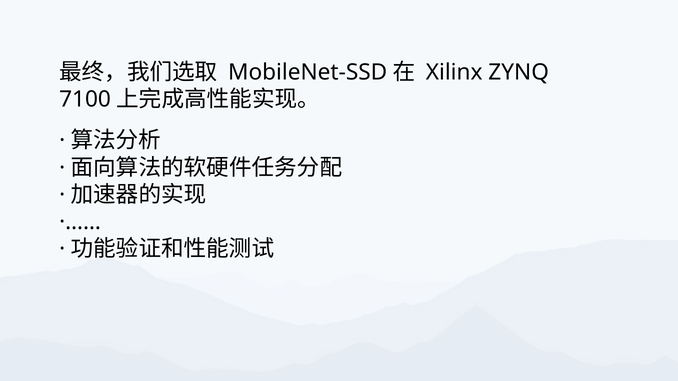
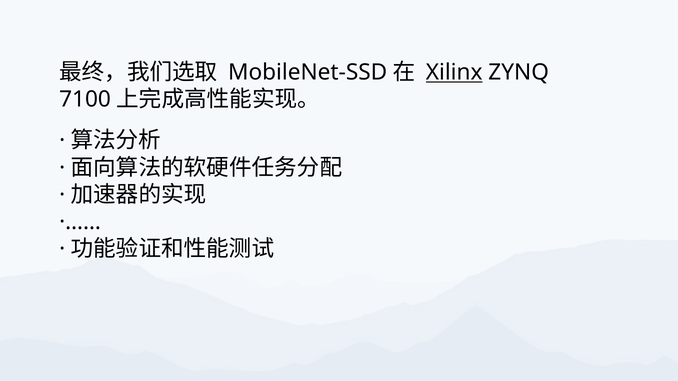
Xilinx underline: none -> present (454, 72)
